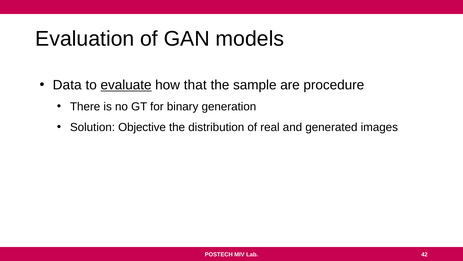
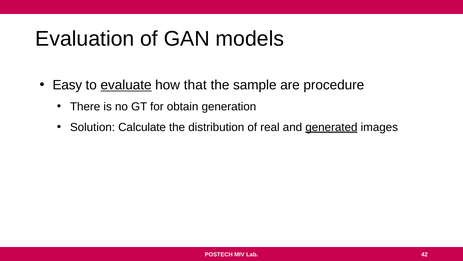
Data: Data -> Easy (67, 85)
binary: binary -> obtain (183, 106)
Objective: Objective -> Calculate (142, 127)
generated underline: none -> present (331, 127)
